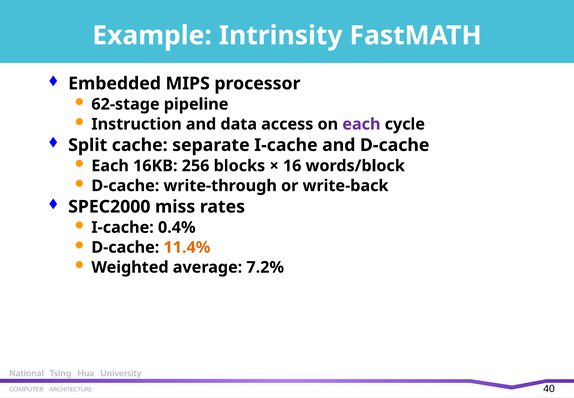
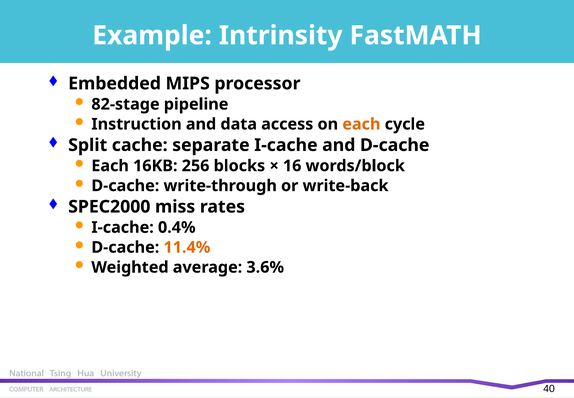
62-stage: 62-stage -> 82-stage (125, 104)
each colour: purple -> orange (361, 124)
7.2%: 7.2% -> 3.6% (265, 267)
